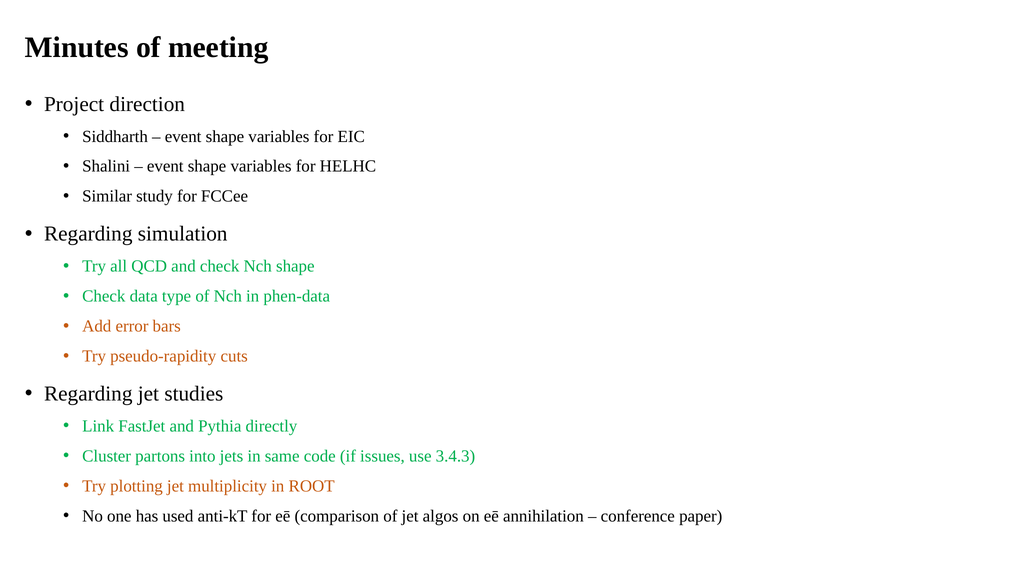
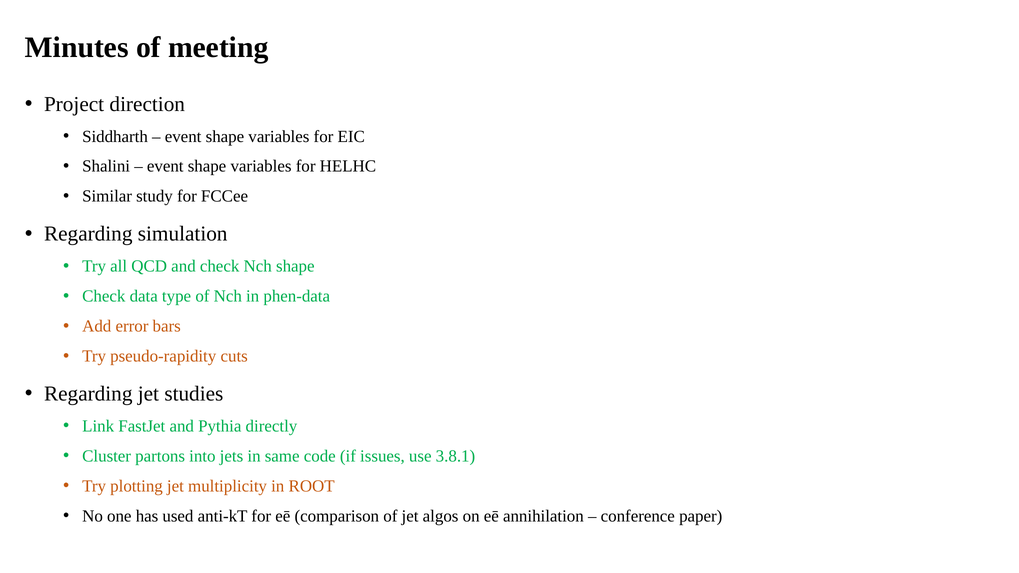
3.4.3: 3.4.3 -> 3.8.1 (455, 456)
